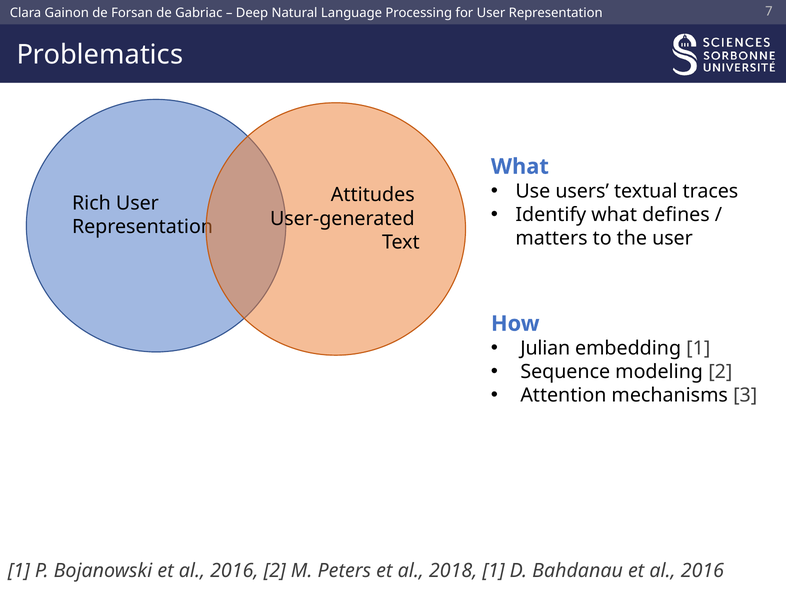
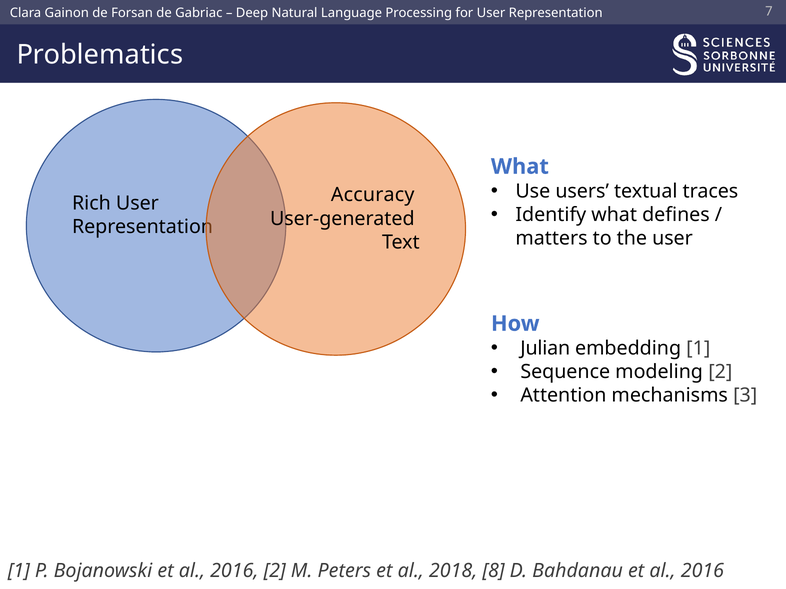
Attitudes: Attitudes -> Accuracy (373, 195)
2018 1: 1 -> 8 (493, 571)
